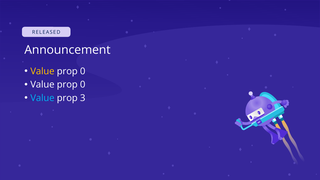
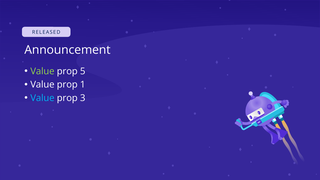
Value colour: yellow -> light green (42, 71)
0: 0 -> 5 (83, 71)
0: 0 -> 1 (83, 85)
